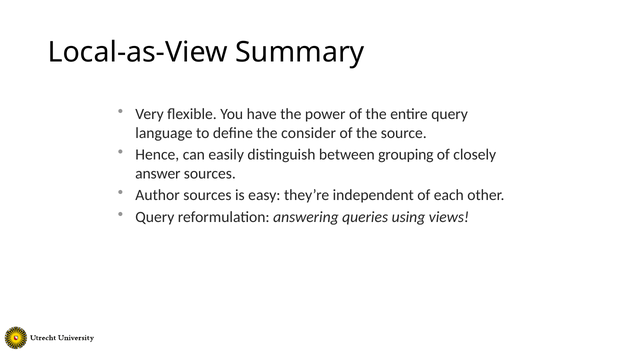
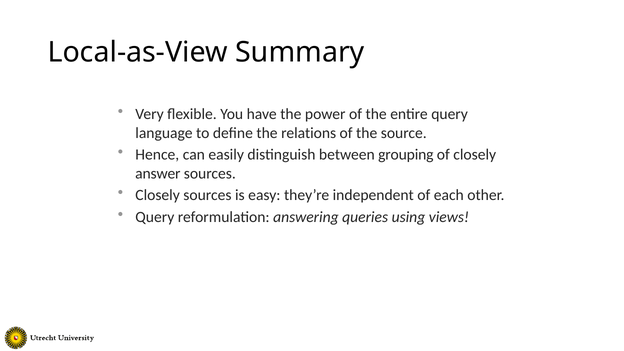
consider: consider -> relations (309, 133)
Author: Author -> Closely (158, 195)
